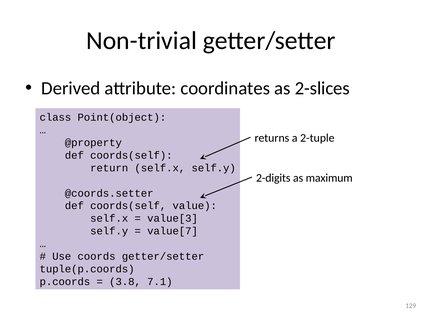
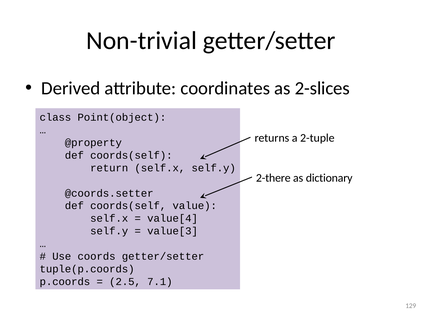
2-digits: 2-digits -> 2-there (273, 178)
maximum: maximum -> dictionary (329, 178)
value[3: value[3 -> value[4 (173, 219)
value[7: value[7 -> value[3 (173, 231)
3.8: 3.8 -> 2.5 (125, 282)
